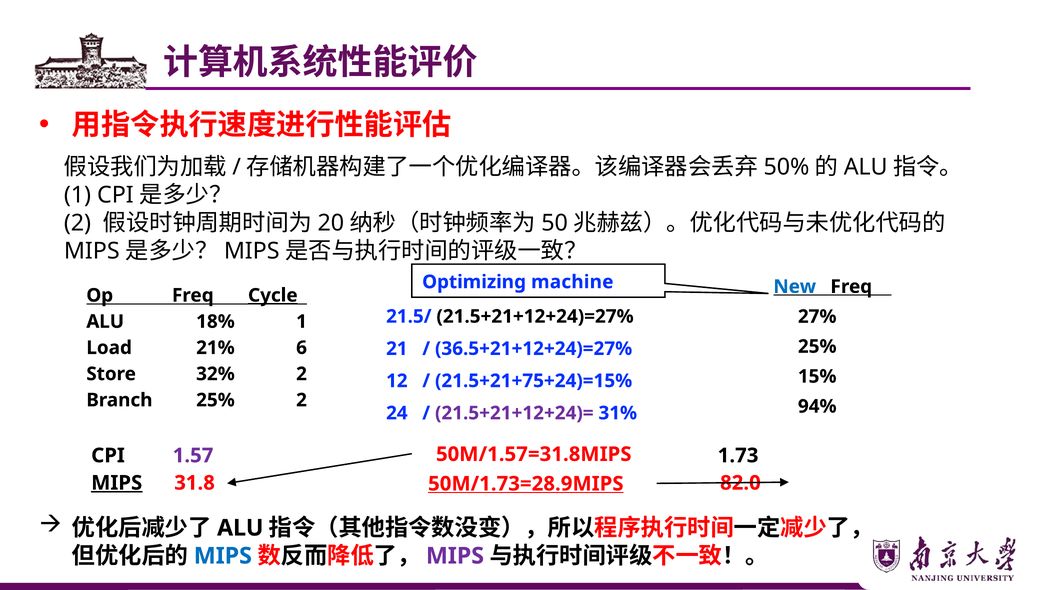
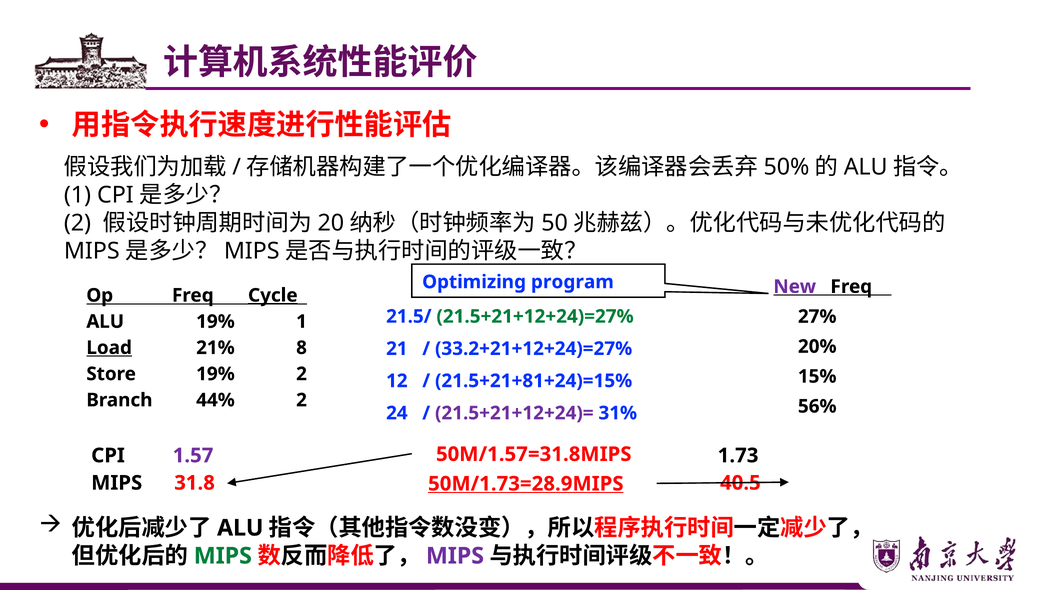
machine: machine -> program (572, 282)
New colour: blue -> purple (795, 287)
21.5+21+12+24)=27% colour: black -> green (535, 316)
ALU 18%: 18% -> 19% (215, 322)
25%: 25% -> 20% (817, 347)
Load underline: none -> present (109, 348)
6: 6 -> 8 (302, 348)
36.5+21+12+24)=27%: 36.5+21+12+24)=27% -> 33.2+21+12+24)=27% (534, 349)
Store 32%: 32% -> 19% (215, 374)
21.5+21+75+24)=15%: 21.5+21+75+24)=15% -> 21.5+21+81+24)=15% (534, 381)
Branch 25%: 25% -> 44% (215, 400)
94%: 94% -> 56% (817, 406)
MIPS underline: present -> none (117, 483)
82.0: 82.0 -> 40.5 (740, 483)
MIPS colour: blue -> green (223, 556)
